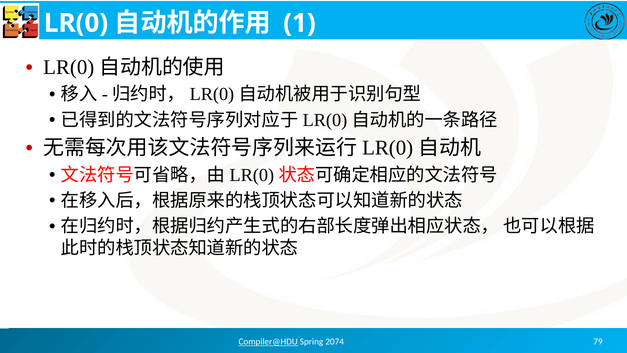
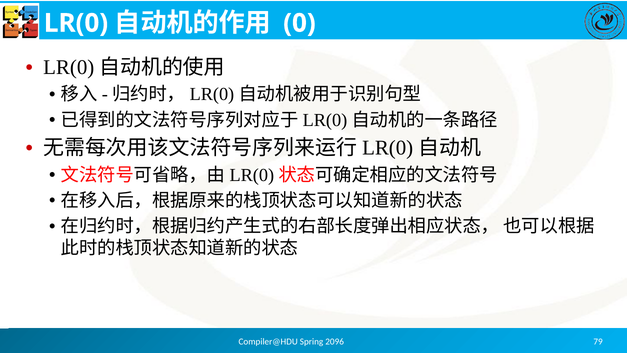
1: 1 -> 0 (299, 23)
Compiler@HDU underline: present -> none (268, 342)
2074: 2074 -> 2096 (335, 342)
